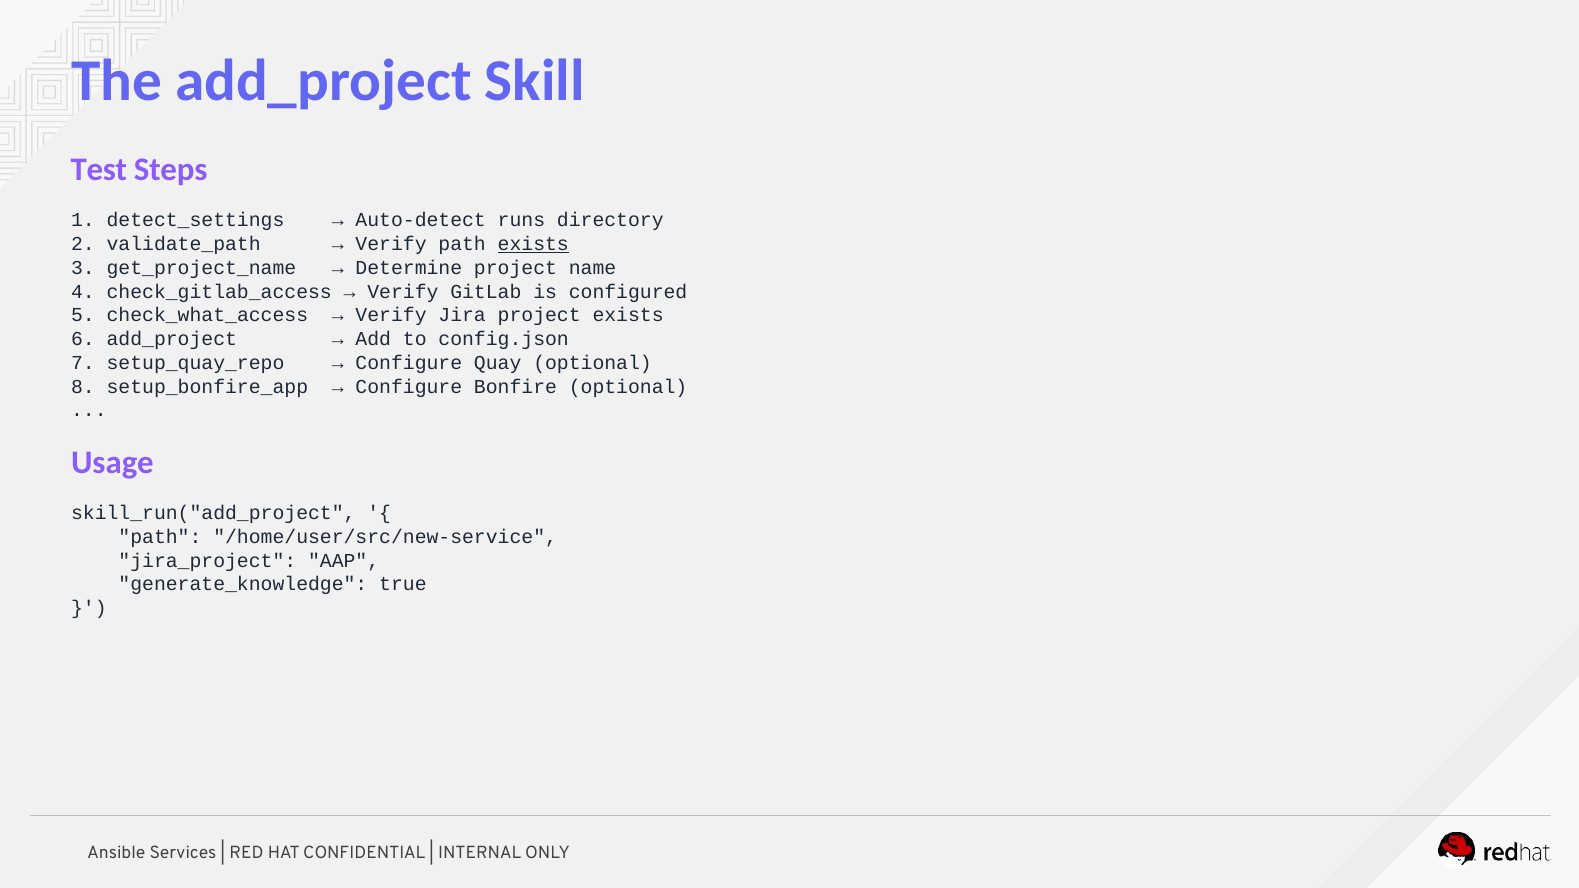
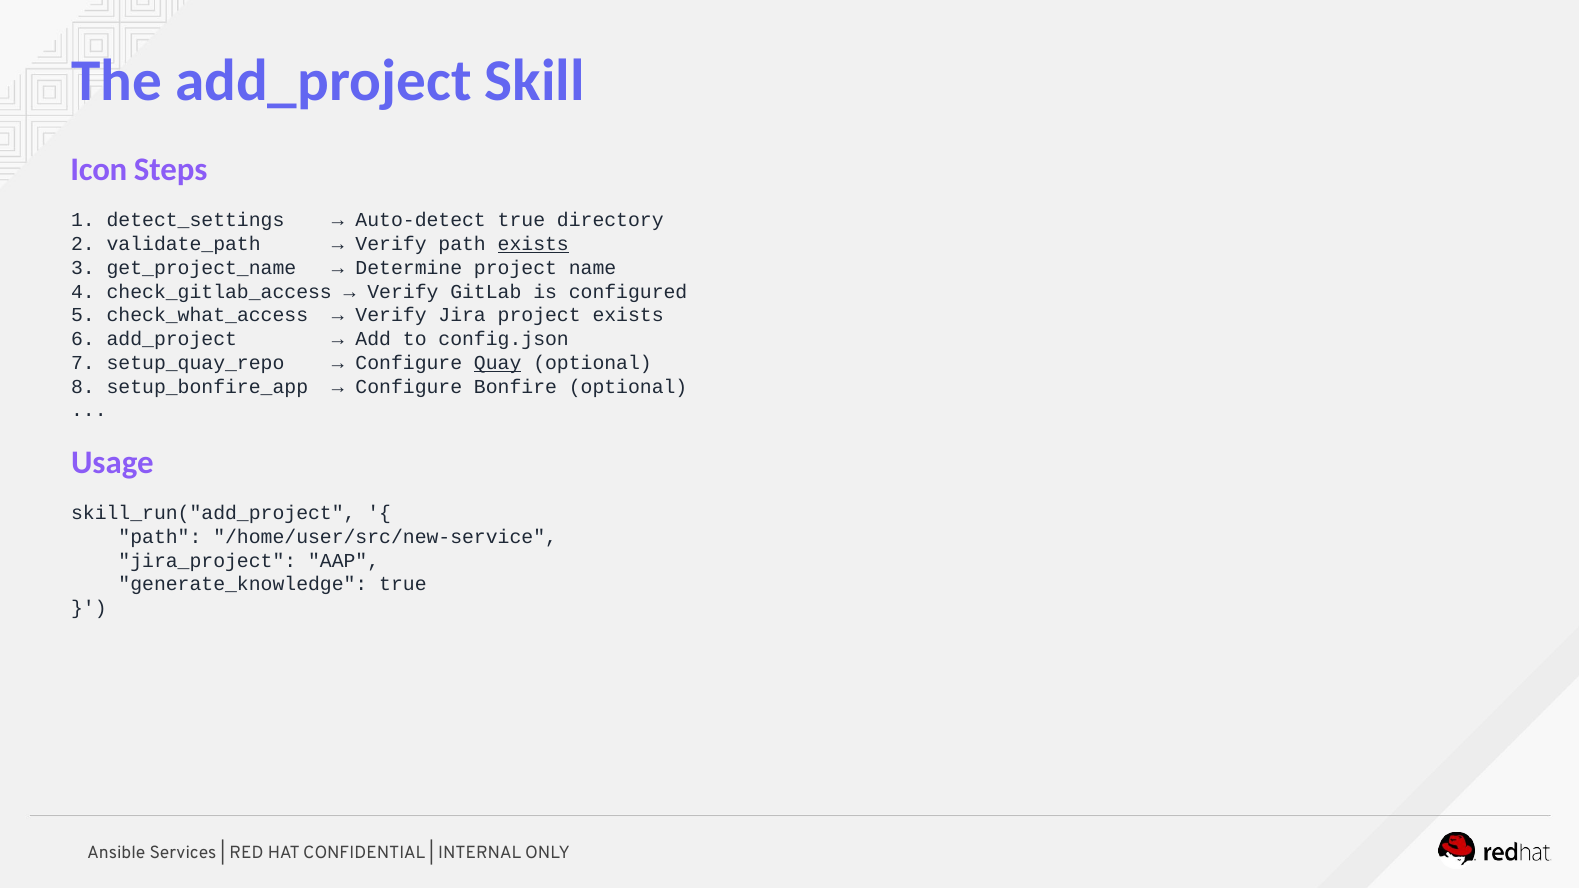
Test: Test -> Icon (99, 170)
Auto-detect runs: runs -> true (521, 220)
Quay underline: none -> present (498, 363)
